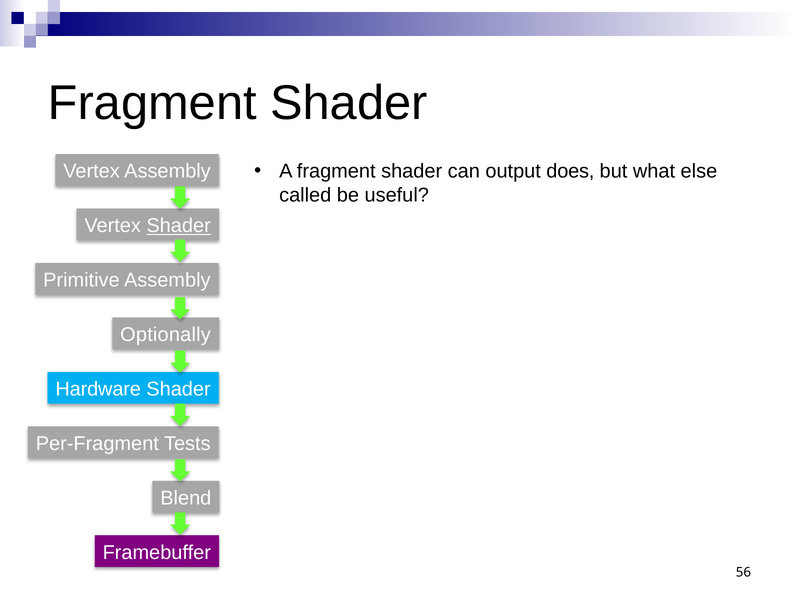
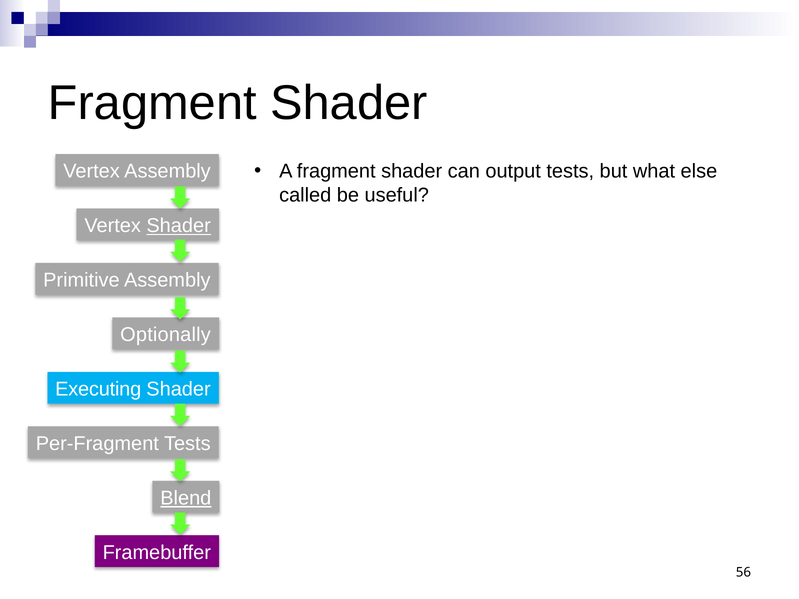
output does: does -> tests (570, 171)
Hardware: Hardware -> Executing (98, 389)
Blend underline: none -> present (186, 498)
